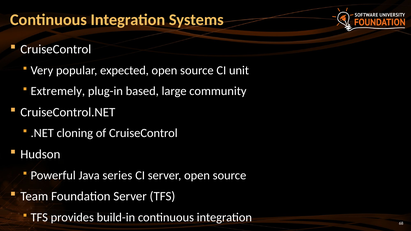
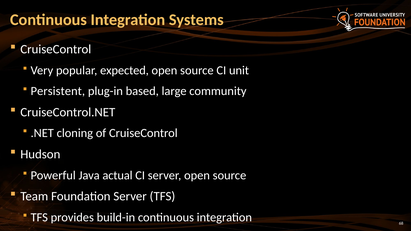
Extremely: Extremely -> Persistent (58, 91)
series: series -> actual (117, 175)
